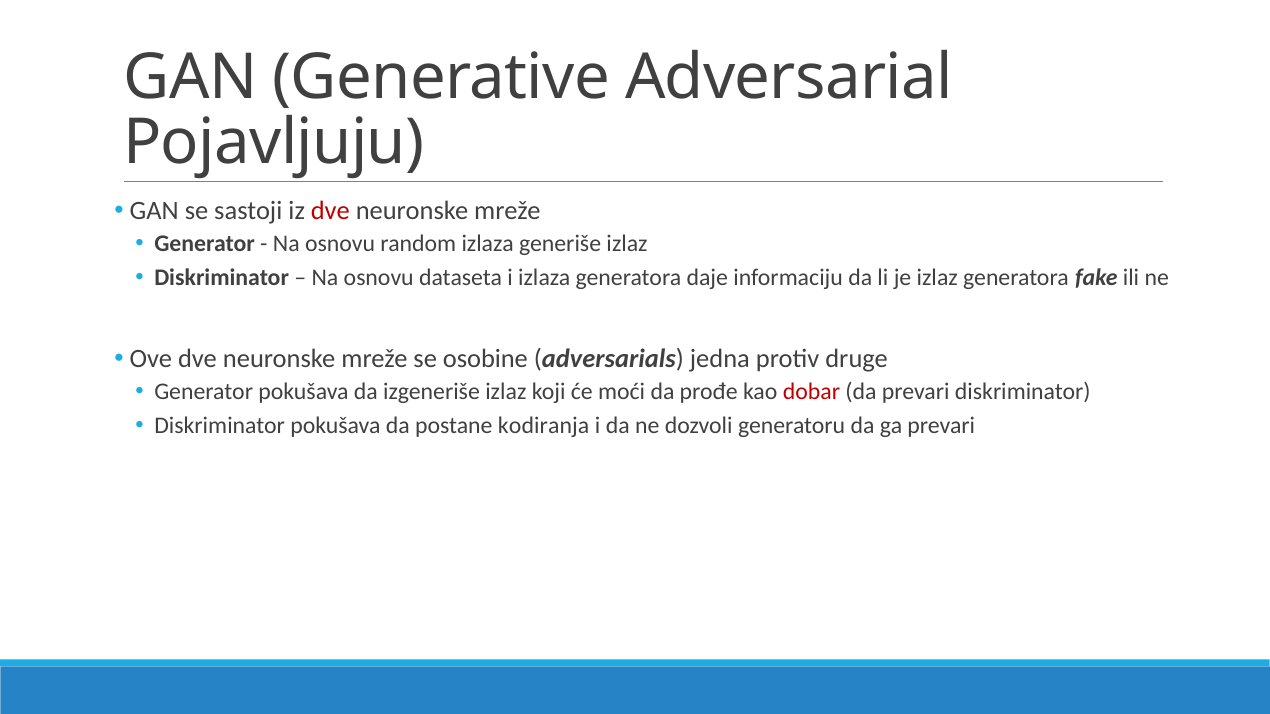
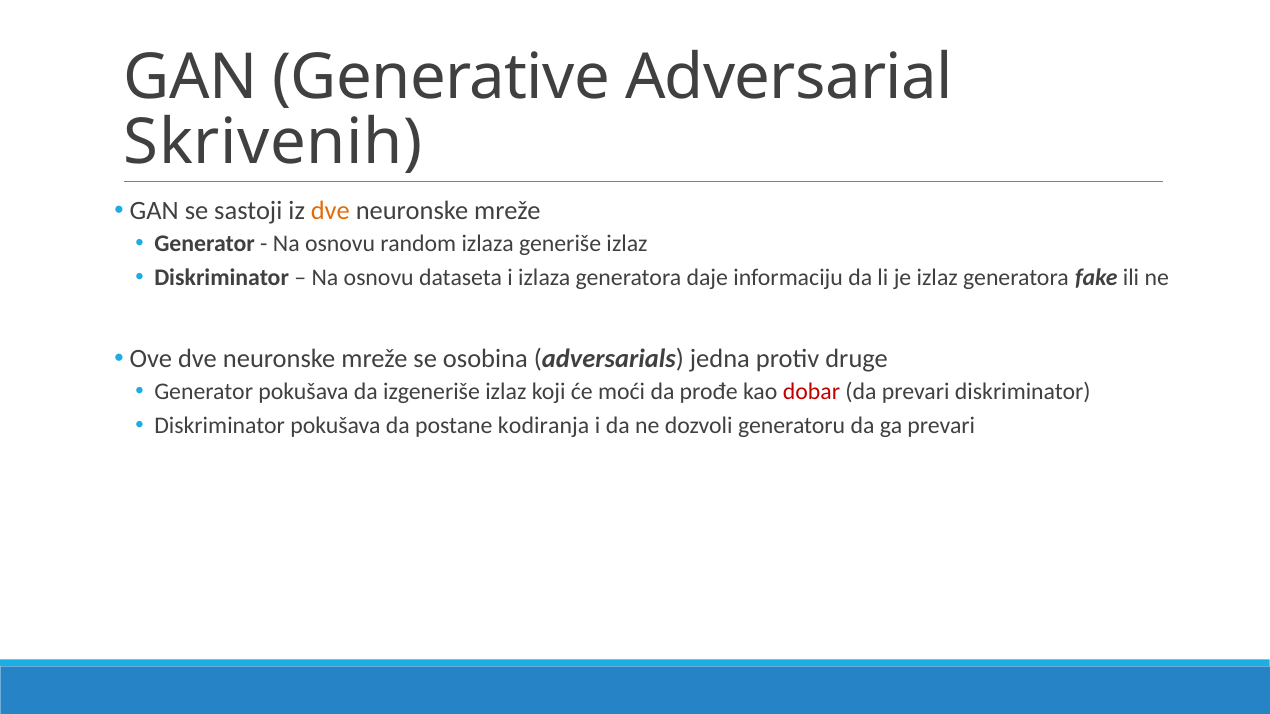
Pojavljuju: Pojavljuju -> Skrivenih (273, 142)
dve colour: red -> orange (330, 211)
osobine: osobine -> osobina (485, 359)
